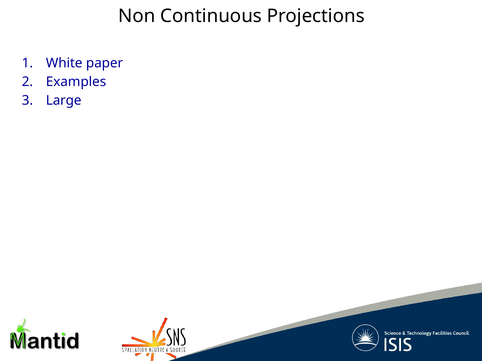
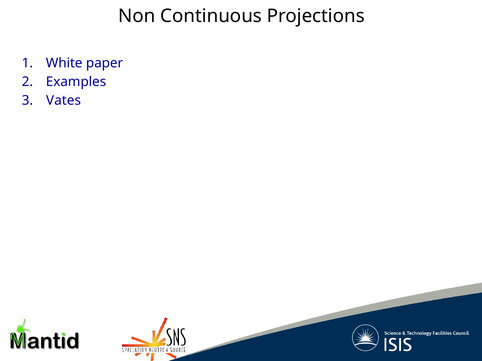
Large: Large -> Vates (64, 101)
